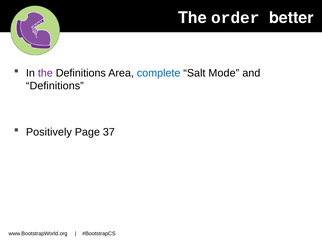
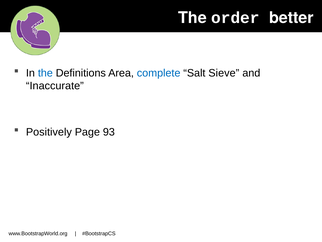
the colour: purple -> blue (45, 73)
Mode: Mode -> Sieve (224, 73)
Definitions: Definitions -> Inaccurate (55, 86)
37: 37 -> 93 (109, 132)
